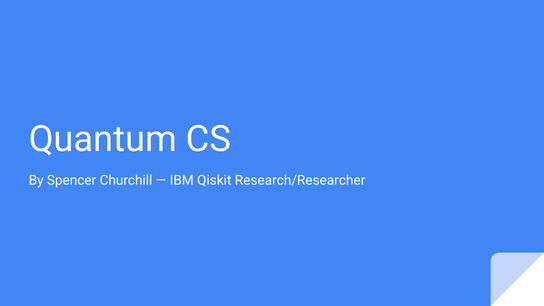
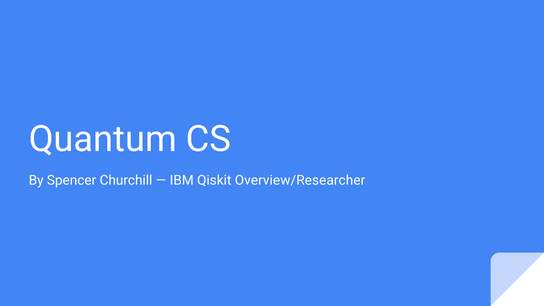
Research/Researcher: Research/Researcher -> Overview/Researcher (300, 180)
